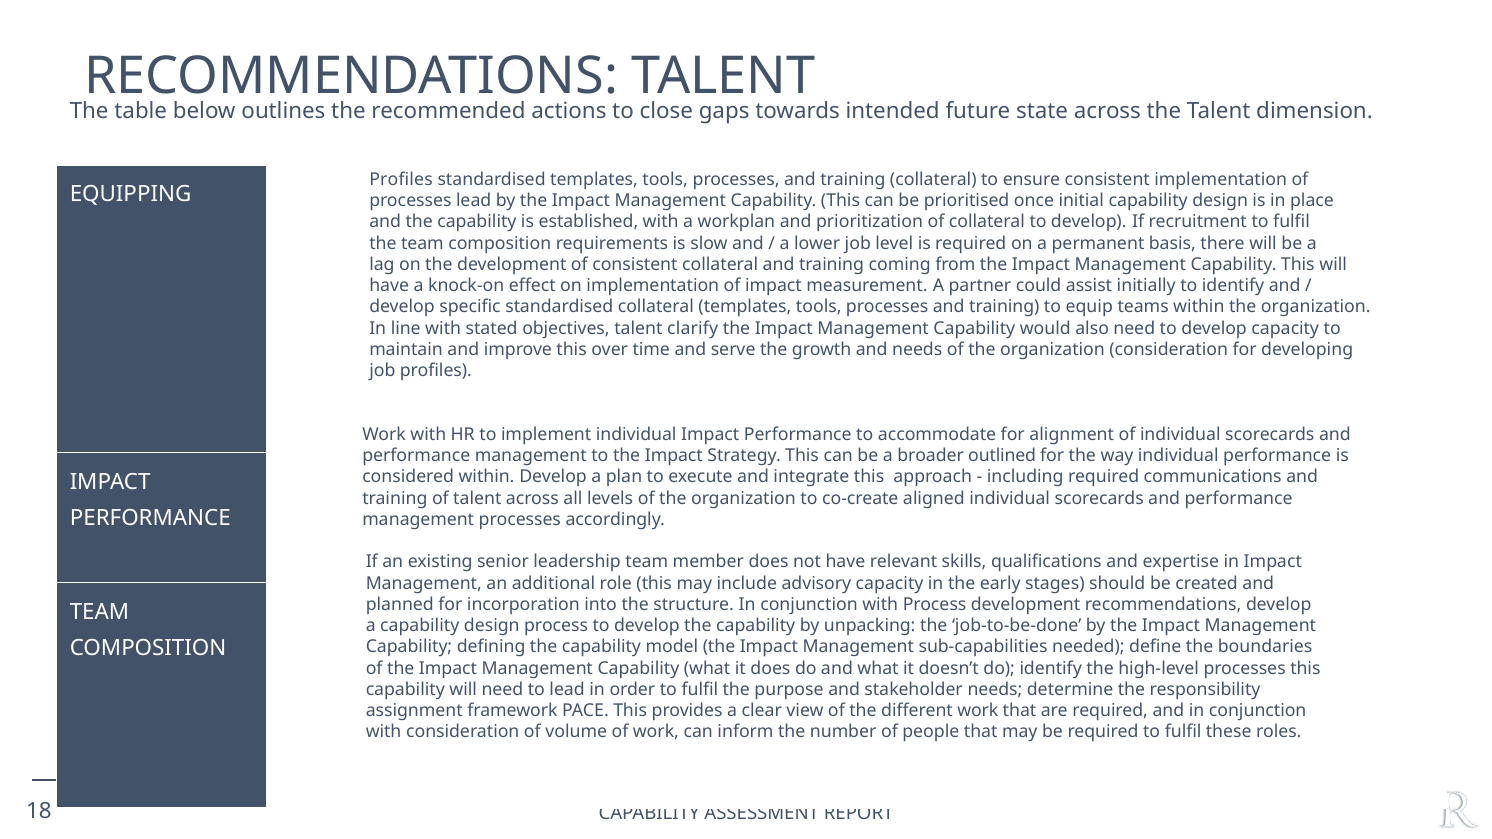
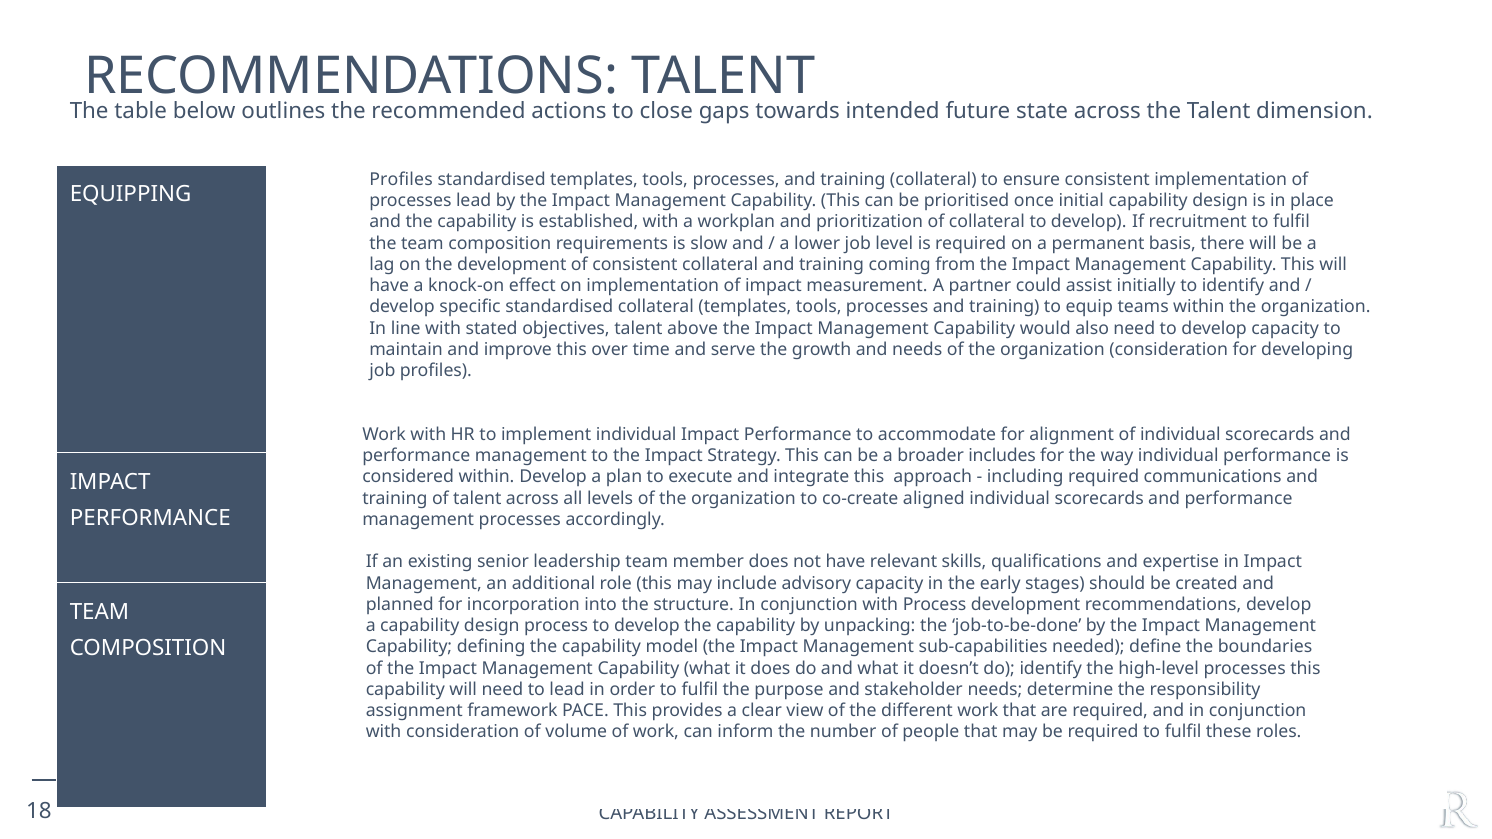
clarify: clarify -> above (693, 328)
outlined: outlined -> includes (1002, 456)
